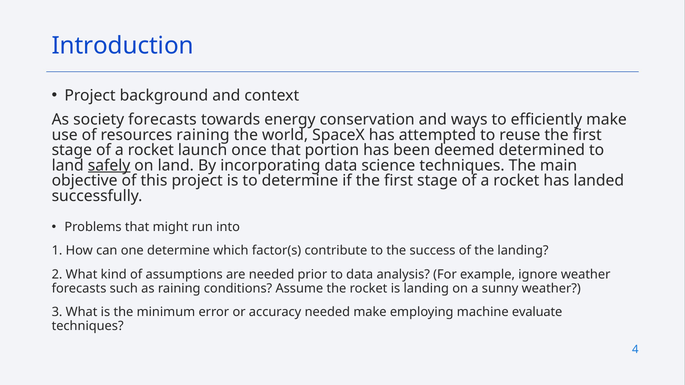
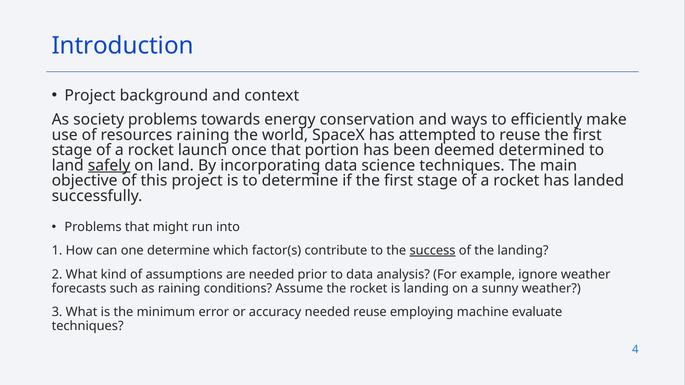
society forecasts: forecasts -> problems (163, 120)
success underline: none -> present (433, 251)
needed make: make -> reuse (370, 312)
